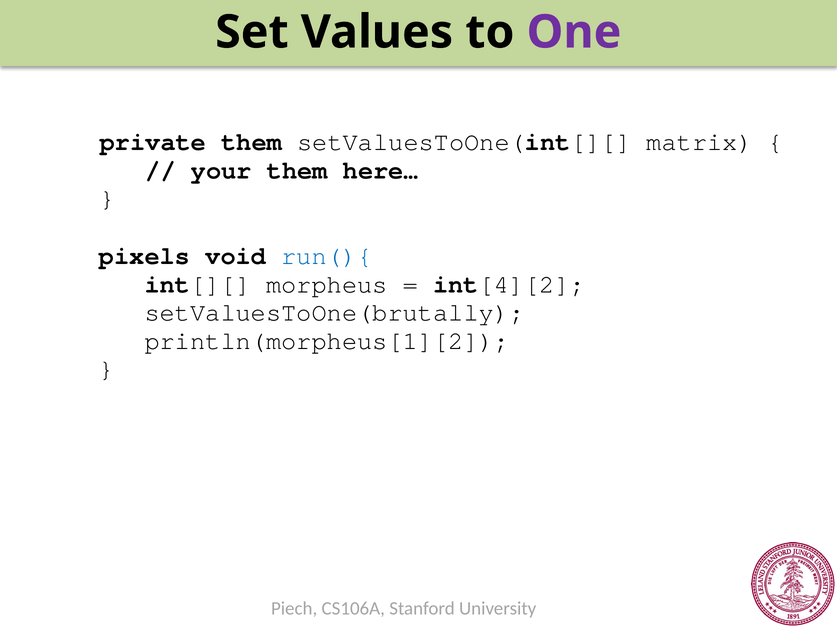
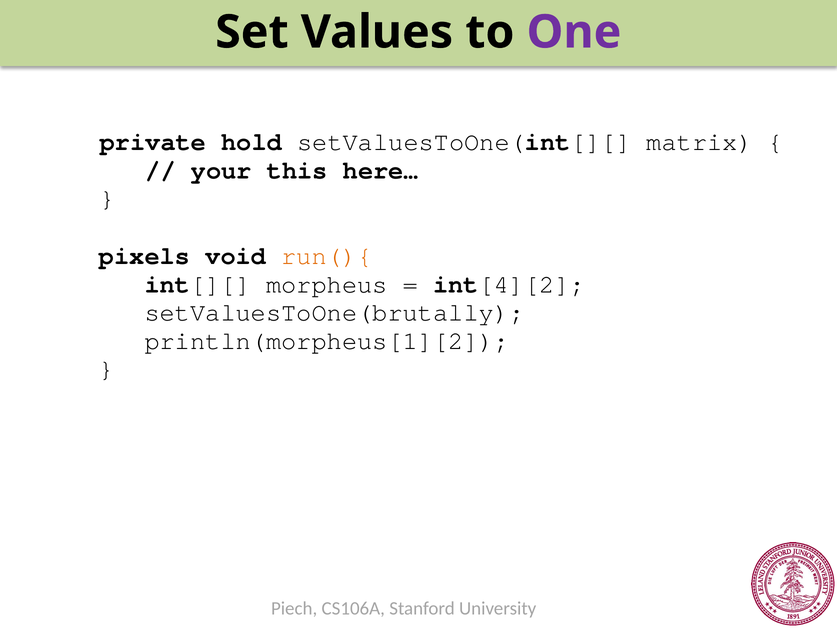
private them: them -> hold (252, 142)
your them: them -> this (297, 170)
run(){ colour: blue -> orange (327, 256)
